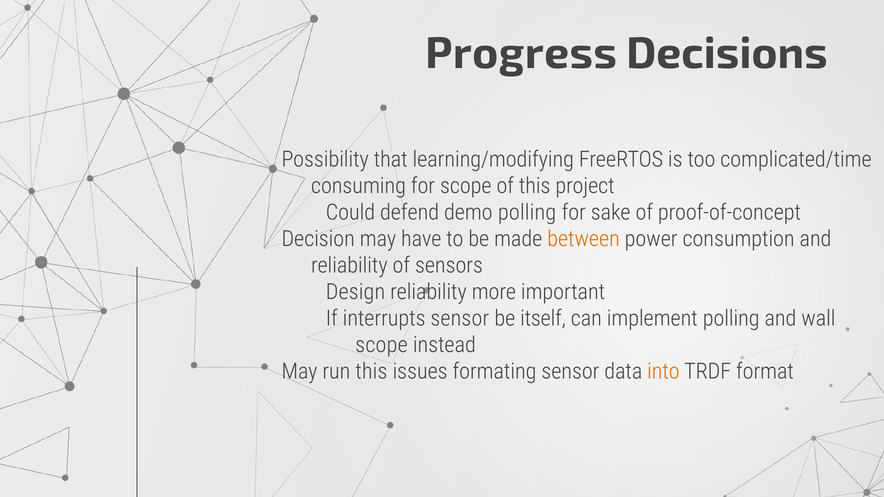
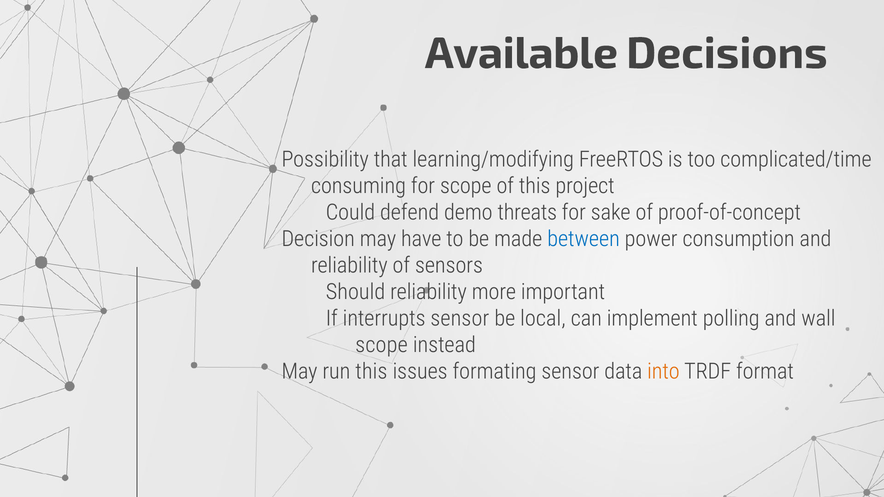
Progress: Progress -> Available (521, 53)
demo polling: polling -> threats (527, 212)
between colour: orange -> blue (584, 239)
Design: Design -> Should (355, 292)
itself: itself -> local (543, 319)
